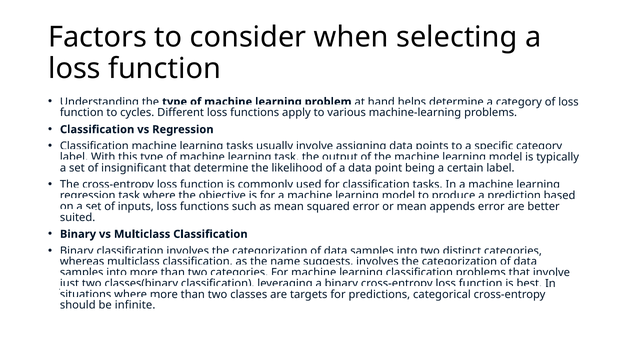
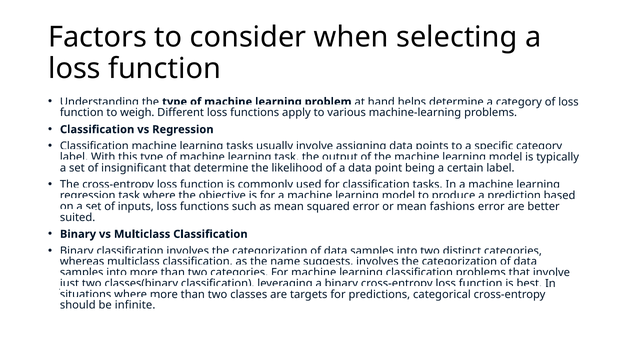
cycles: cycles -> weigh (137, 113)
appends: appends -> fashions (452, 206)
